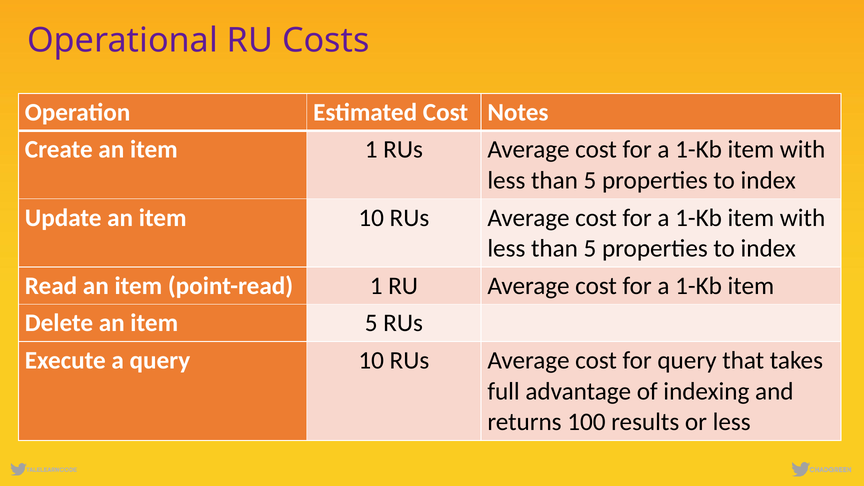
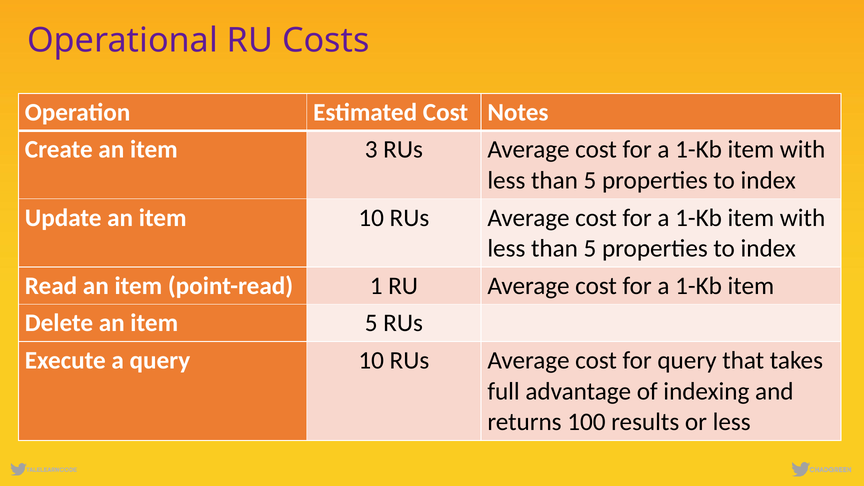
item 1: 1 -> 3 (371, 150)
